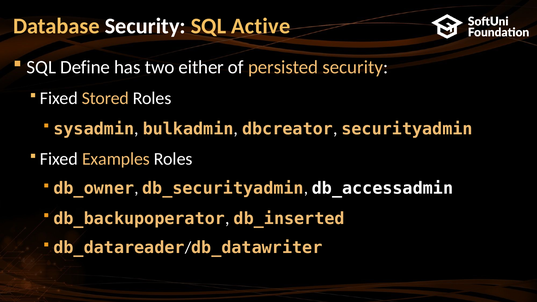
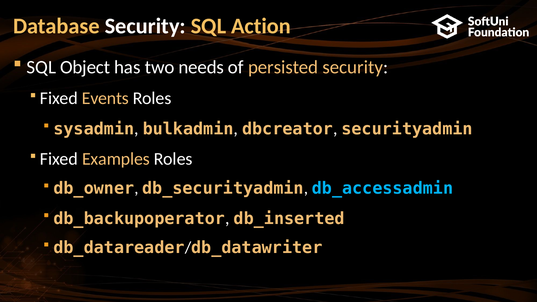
Active: Active -> Action (261, 26)
Define: Define -> Object (85, 67)
either: either -> needs (201, 67)
Stored: Stored -> Events (105, 98)
db_accessadmin colour: white -> light blue (382, 188)
